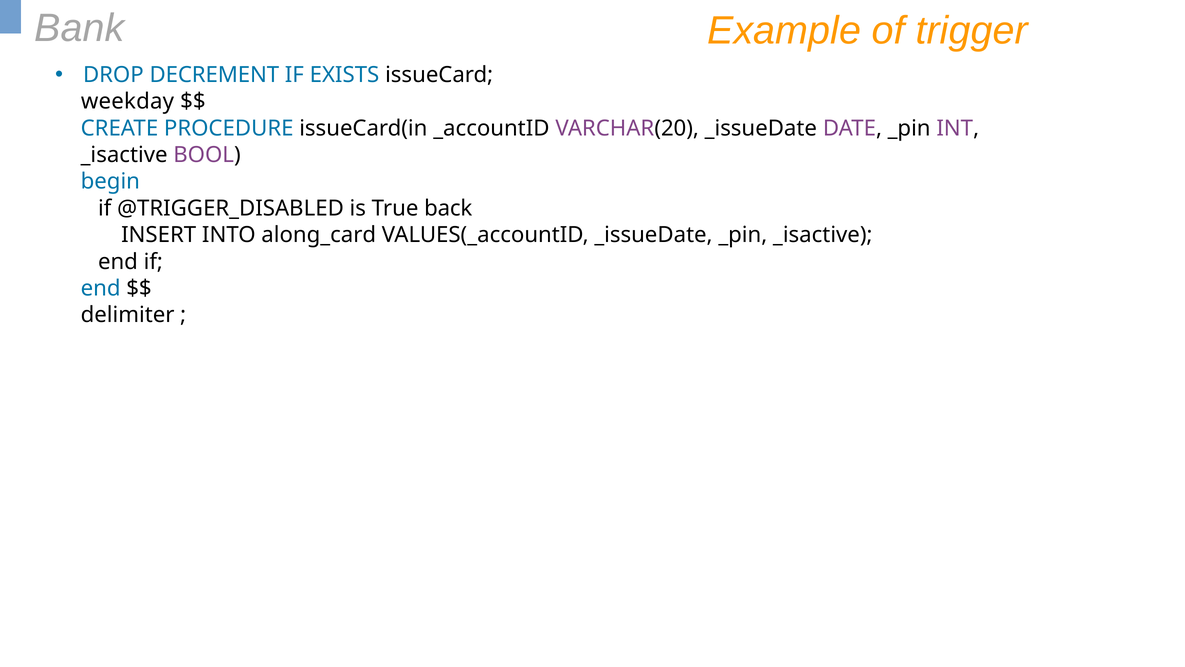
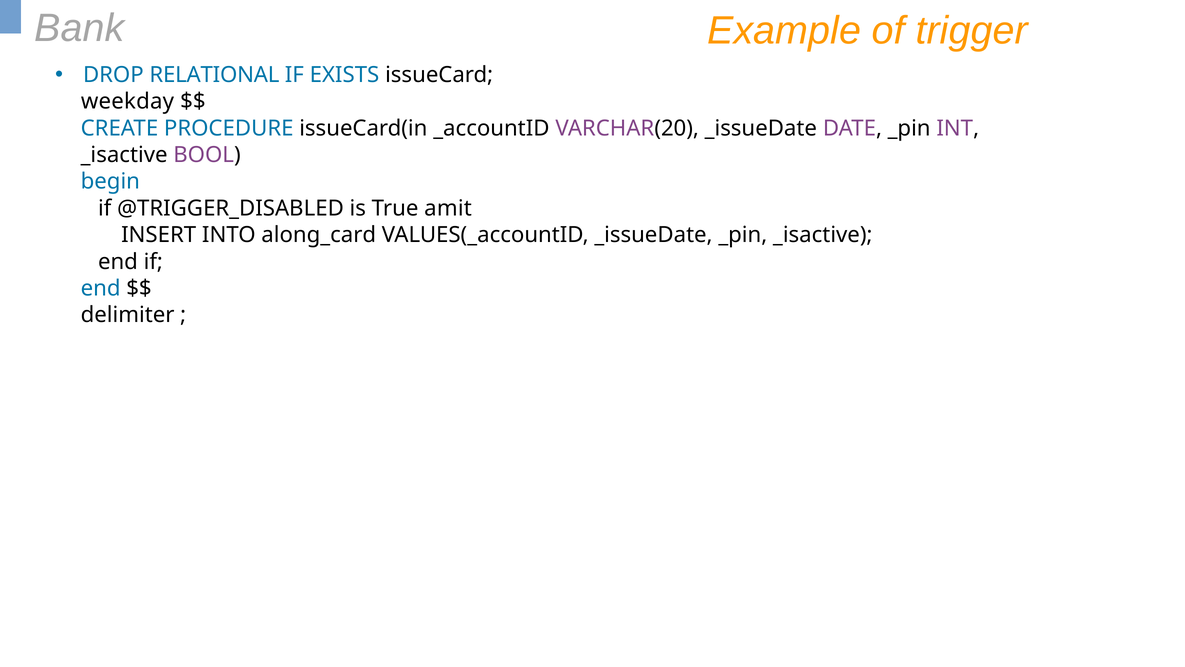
DECREMENT: DECREMENT -> RELATIONAL (214, 75)
back: back -> amit (448, 208)
